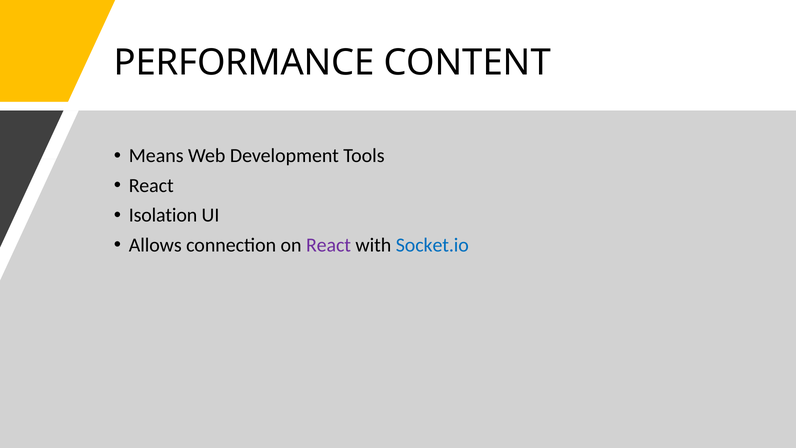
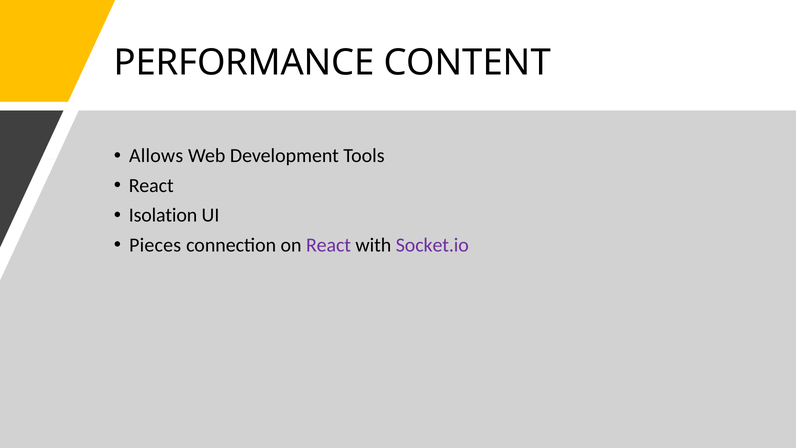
Means: Means -> Allows (156, 156)
Allows: Allows -> Pieces (155, 245)
Socket.io colour: blue -> purple (432, 245)
